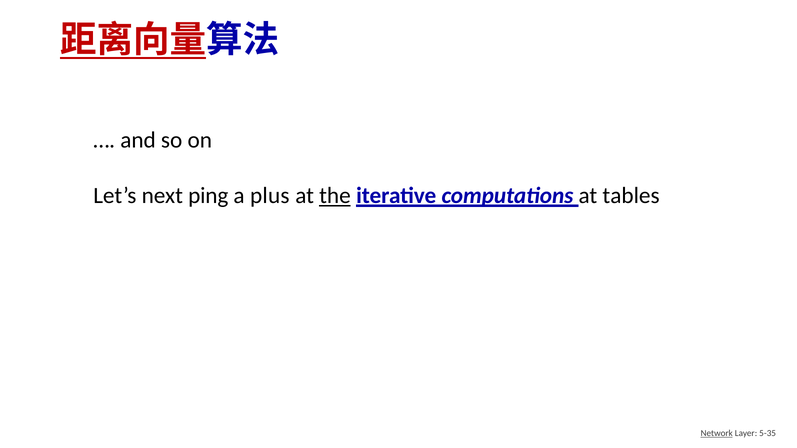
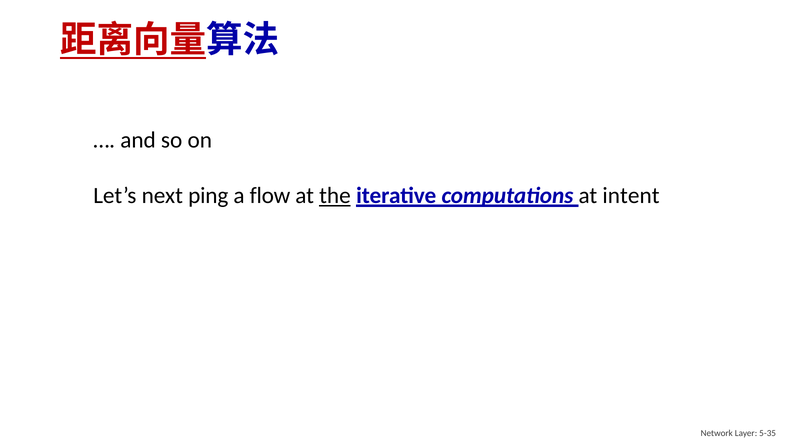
plus: plus -> flow (270, 196)
tables: tables -> intent (631, 196)
Network underline: present -> none (717, 434)
